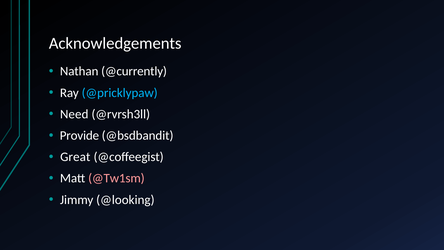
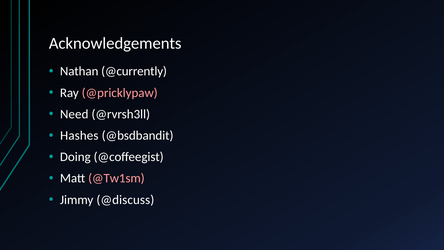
@pricklypaw colour: light blue -> pink (120, 93)
Provide: Provide -> Hashes (79, 135)
Great: Great -> Doing (75, 157)
@looking: @looking -> @discuss (125, 200)
